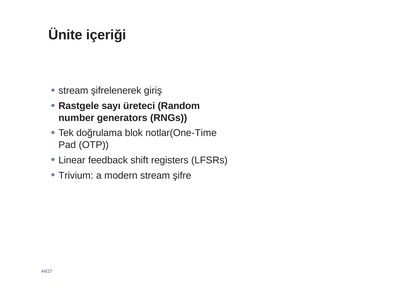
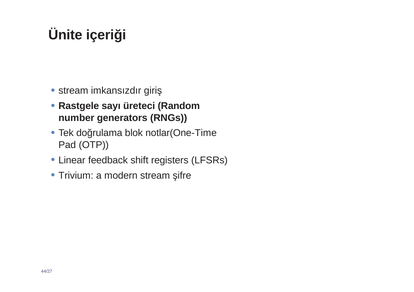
şifrelenerek: şifrelenerek -> imkansızdır (116, 91)
